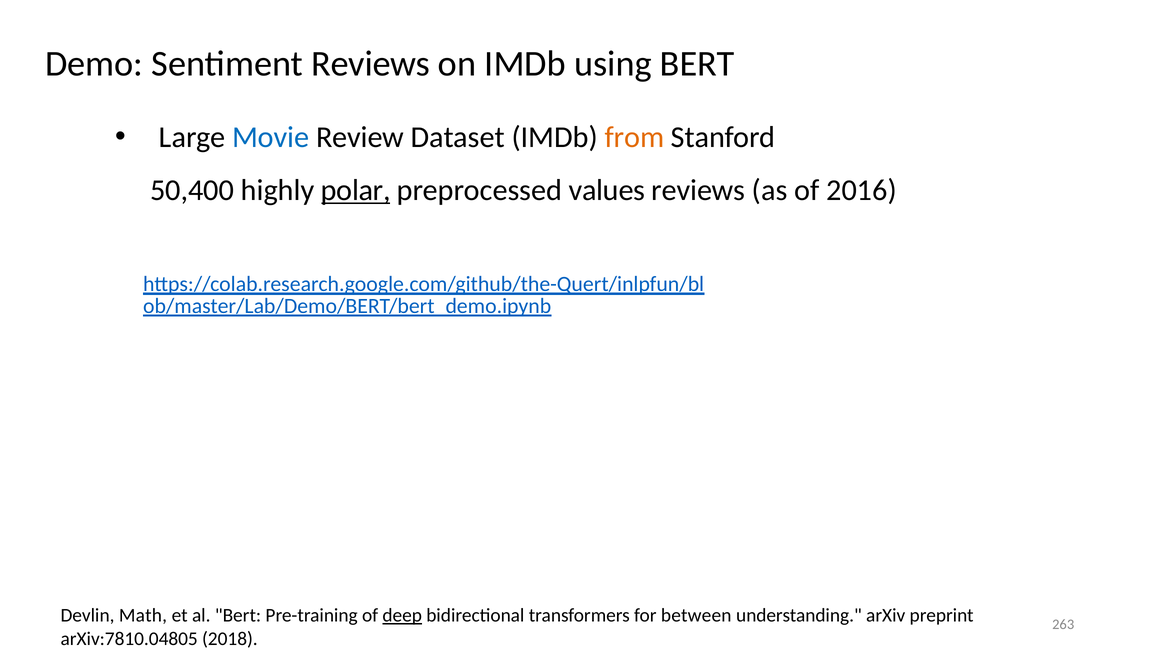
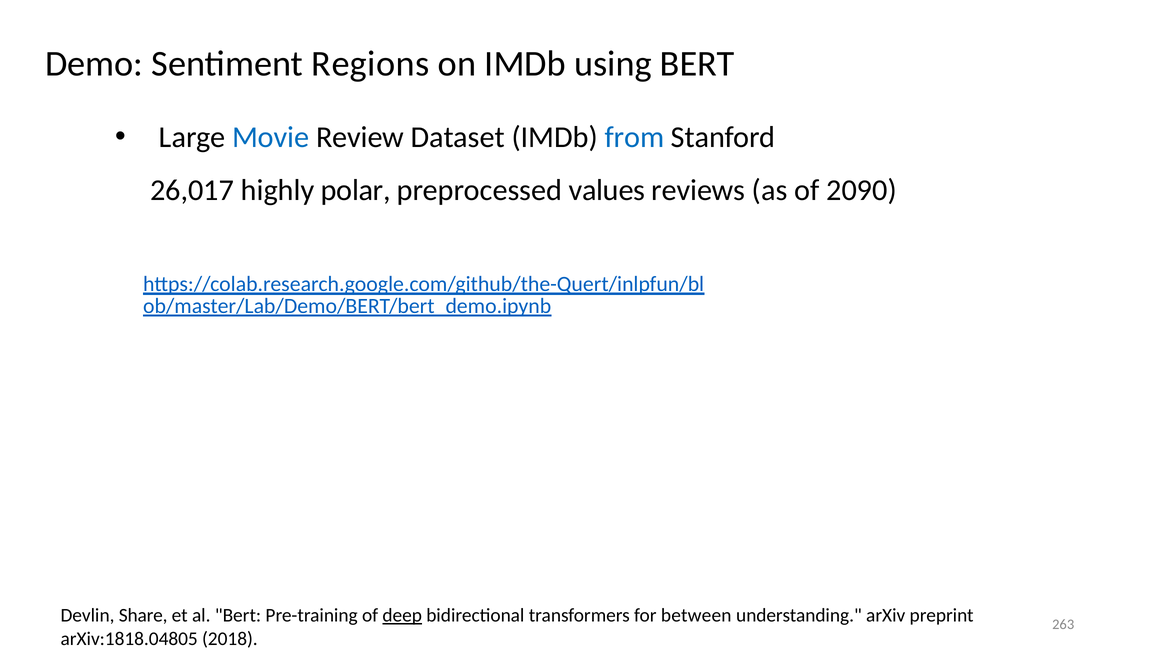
Sentiment Reviews: Reviews -> Regions (370, 64)
from colour: orange -> blue (635, 137)
50,400: 50,400 -> 26,017 (192, 190)
polar underline: present -> none (356, 190)
2016: 2016 -> 2090 (861, 190)
Math: Math -> Share (143, 616)
arXiv:7810.04805: arXiv:7810.04805 -> arXiv:1818.04805 (129, 639)
